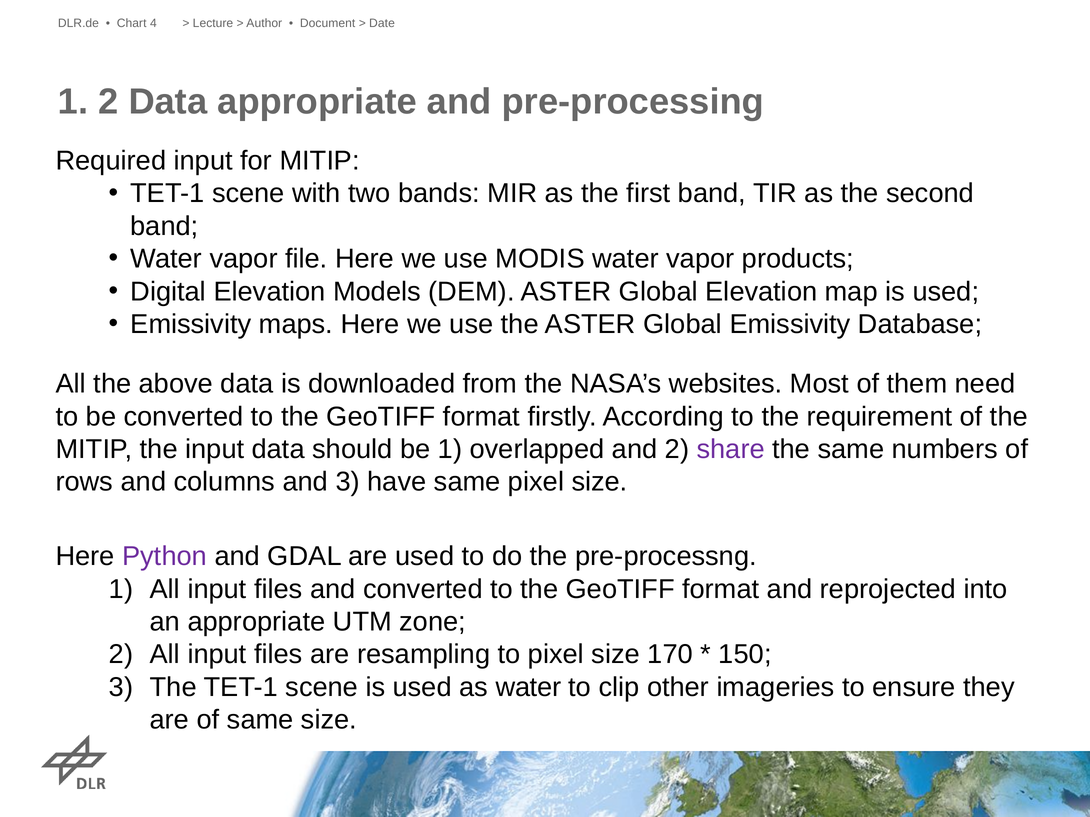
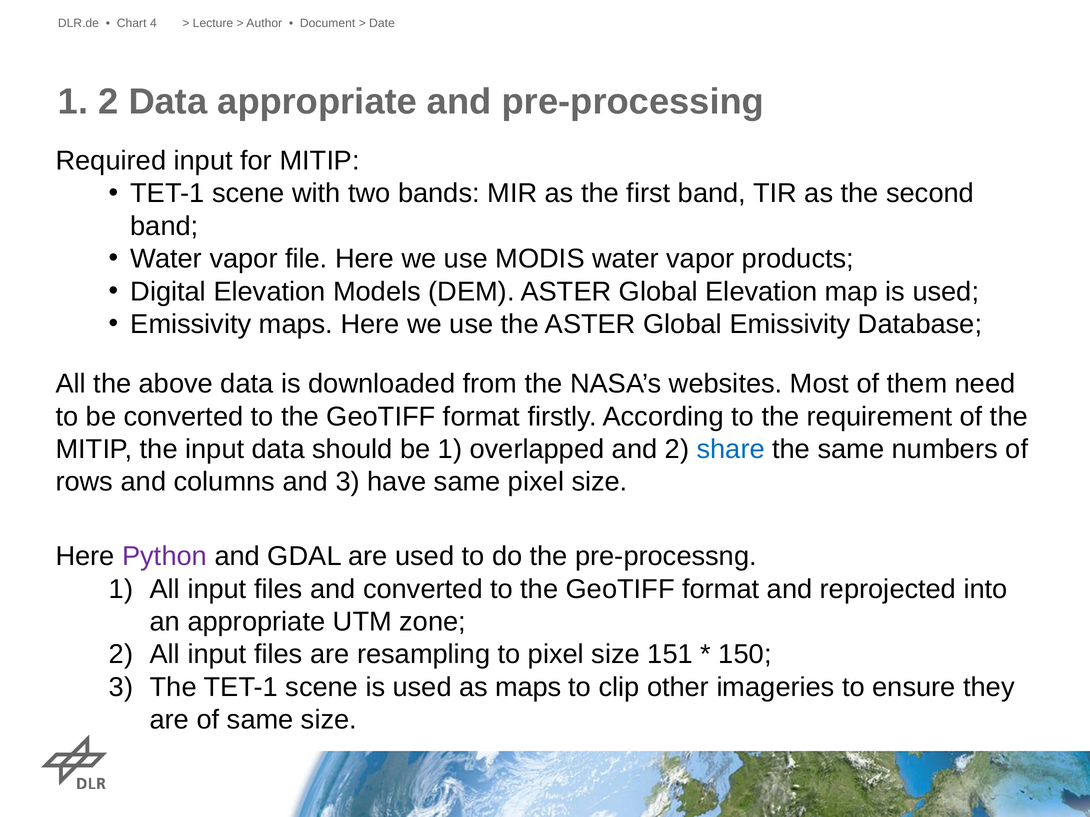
share colour: purple -> blue (731, 449)
170: 170 -> 151 (670, 655)
as water: water -> maps (528, 687)
